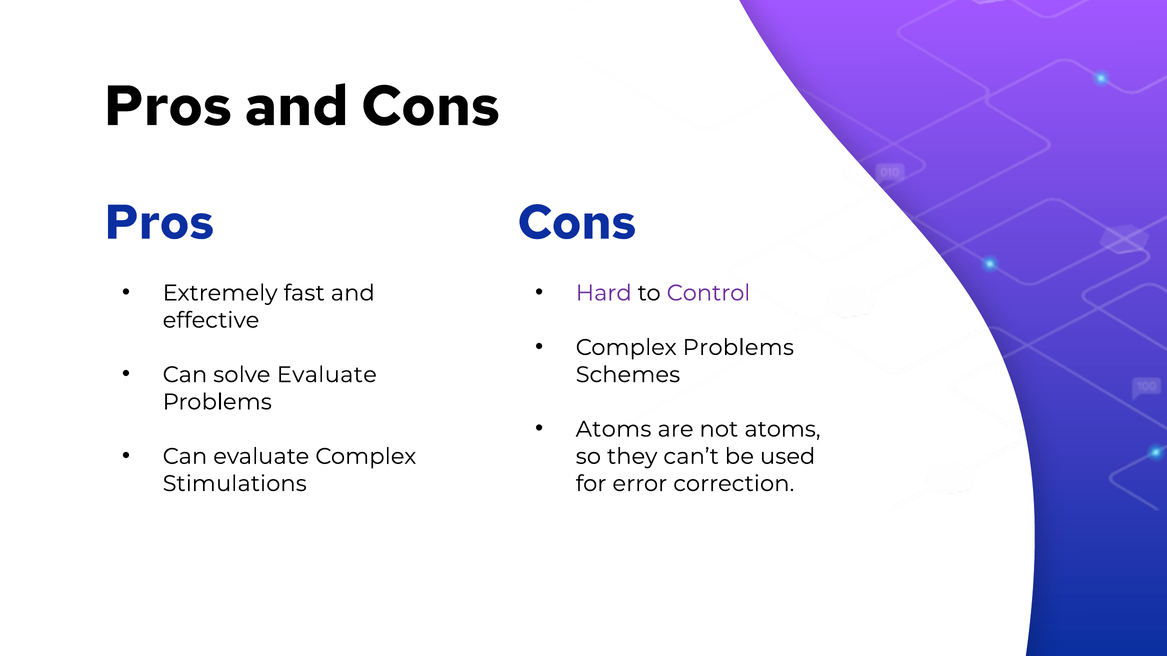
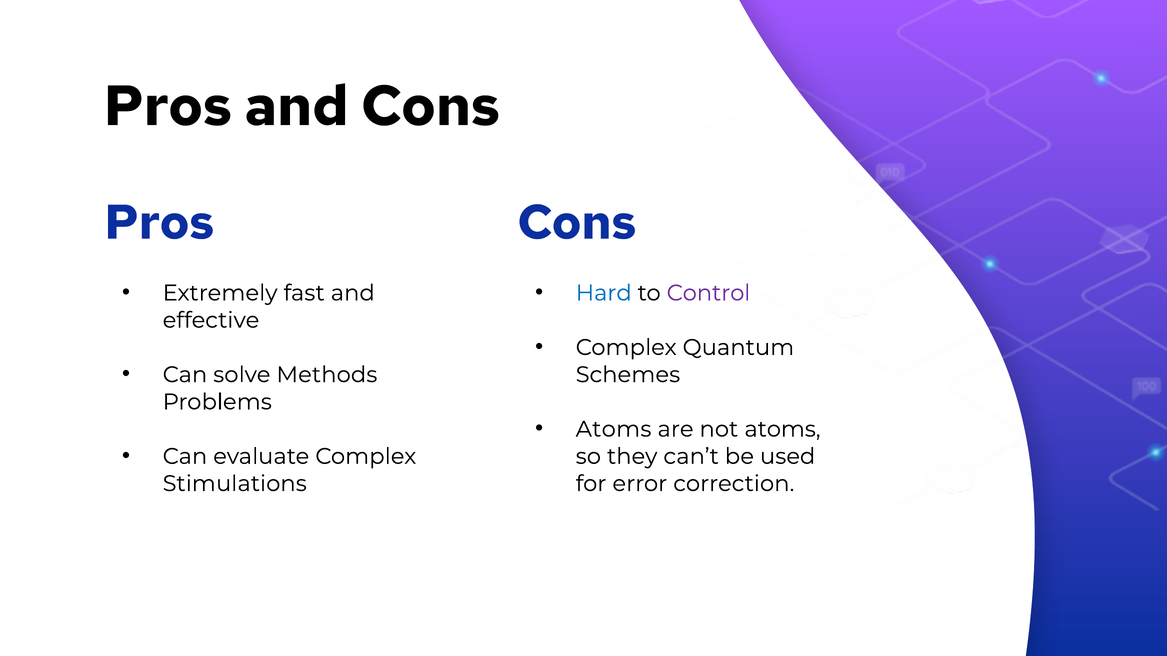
Hard colour: purple -> blue (604, 293)
Complex Problems: Problems -> Quantum (738, 348)
solve Evaluate: Evaluate -> Methods (327, 375)
